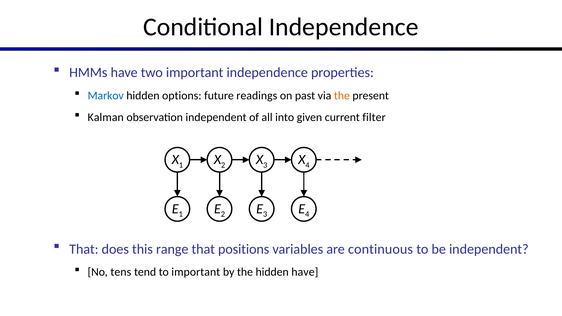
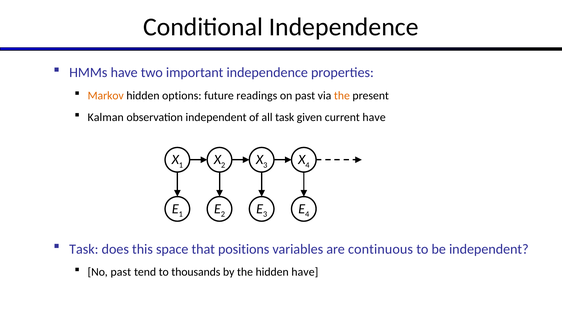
Markov colour: blue -> orange (106, 96)
all into: into -> task (285, 117)
current filter: filter -> have (374, 117)
That: That -> Task (84, 249)
range: range -> space (172, 249)
No tens: tens -> past (121, 272)
to important: important -> thousands (196, 272)
